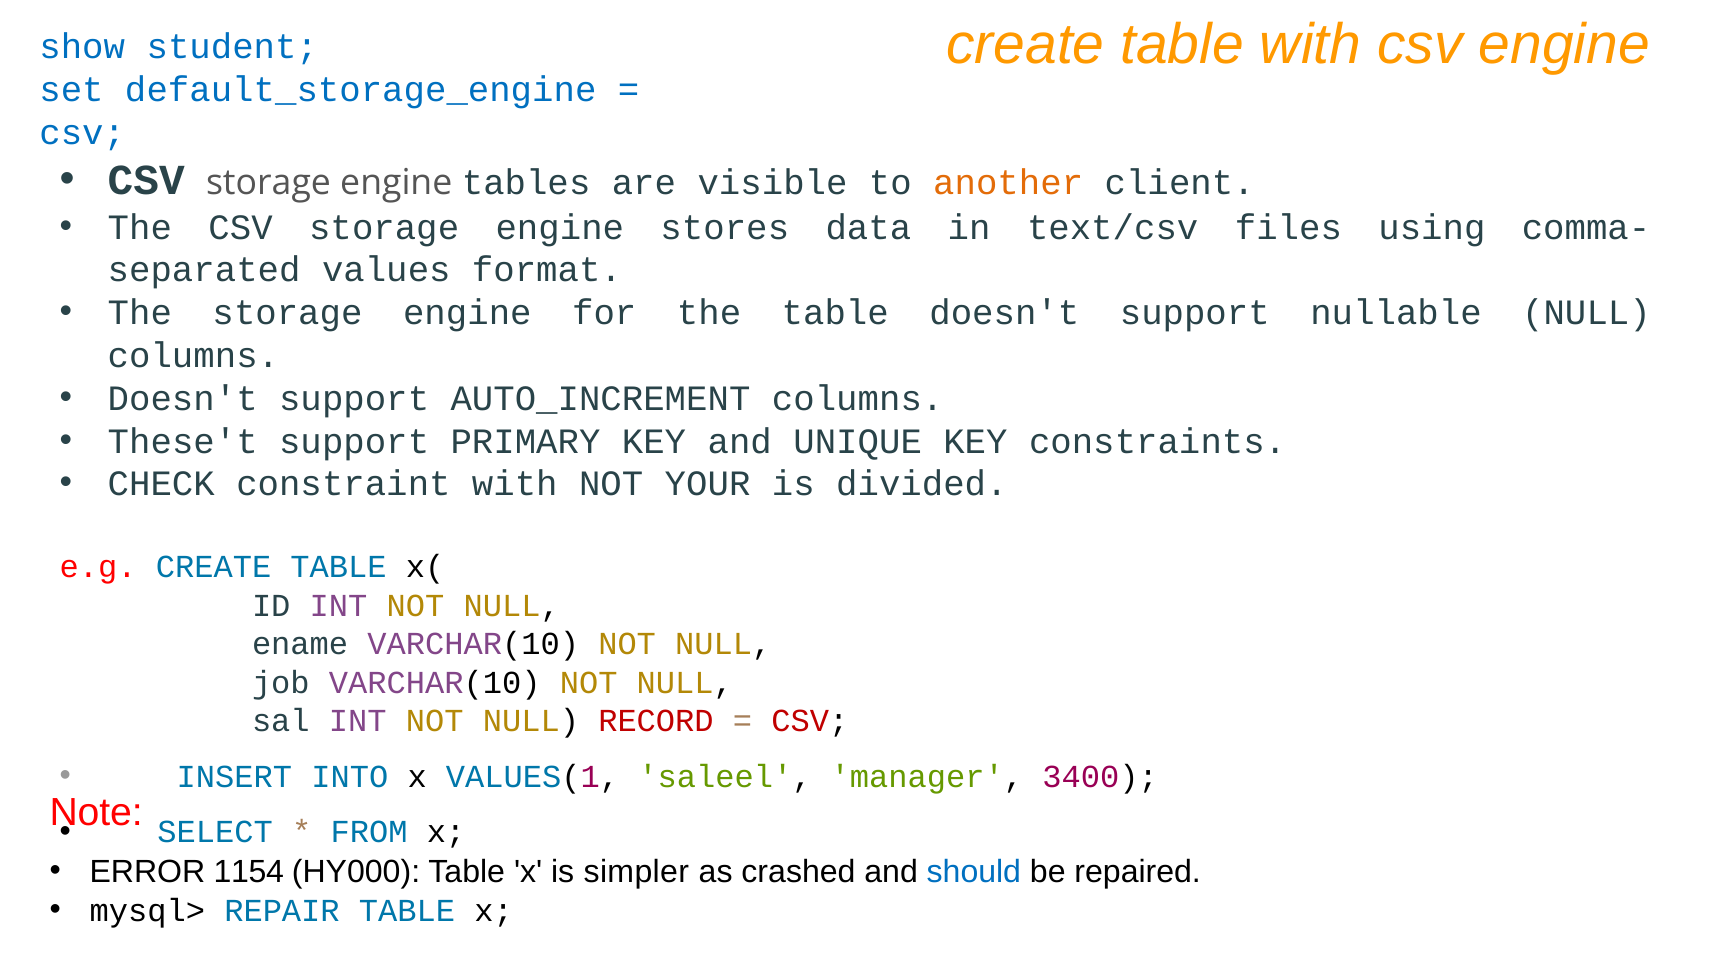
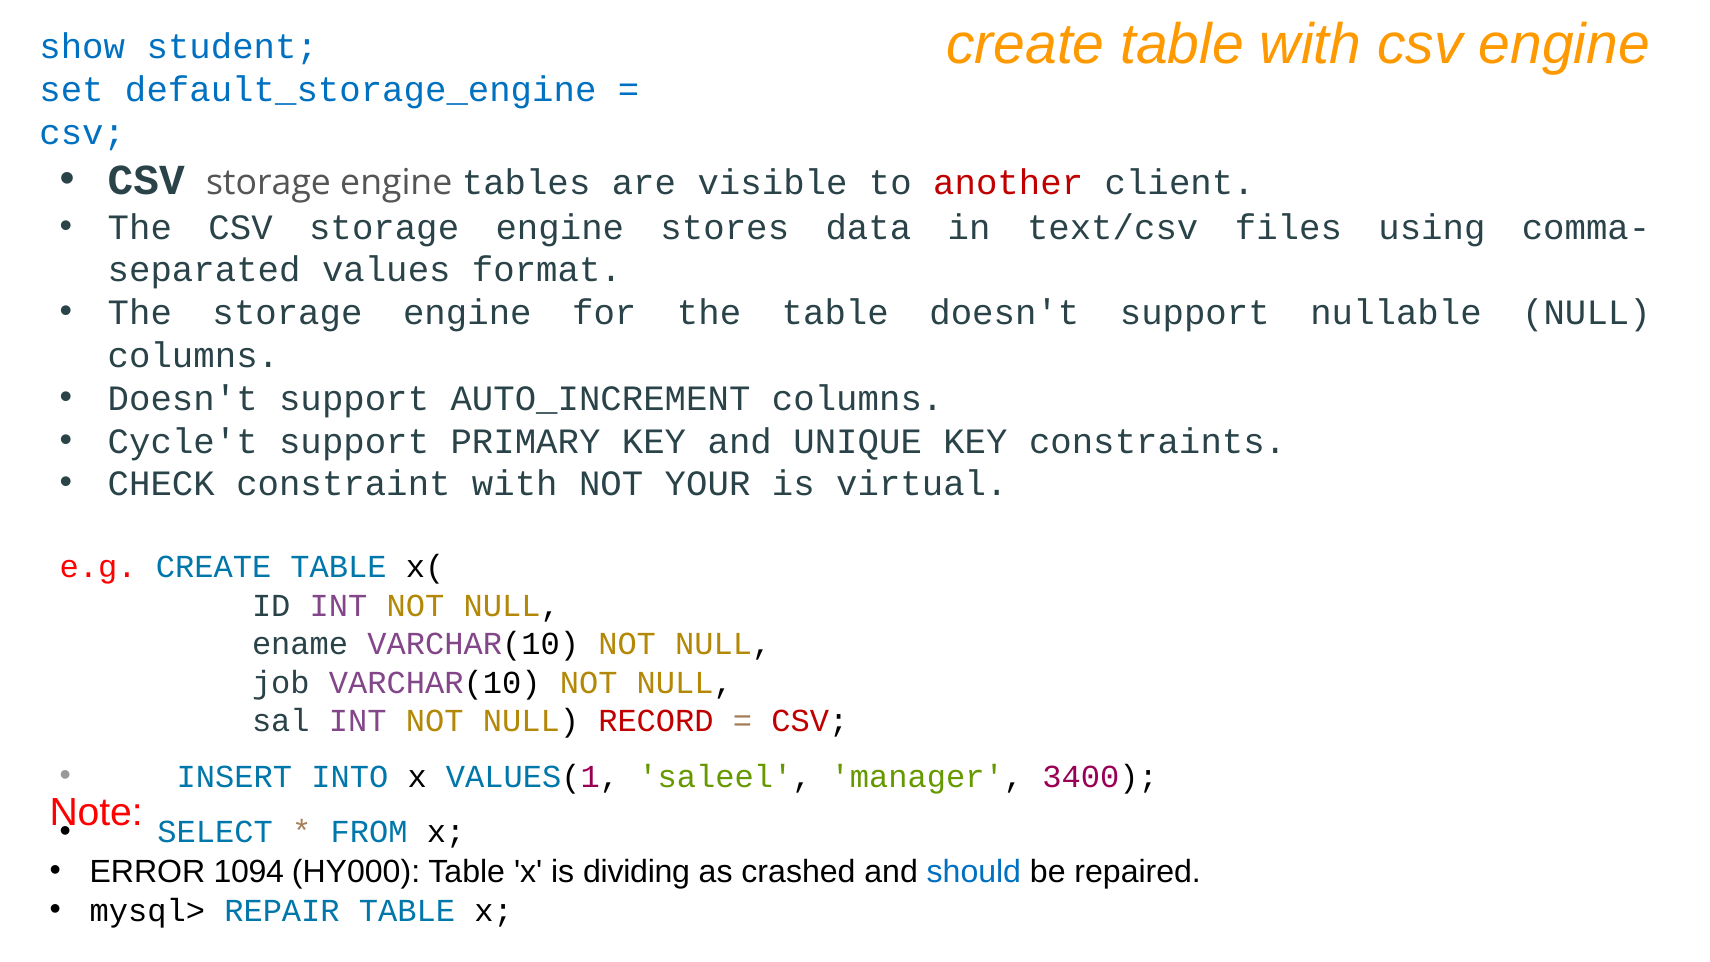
another colour: orange -> red (1008, 183)
These't: These't -> Cycle't (183, 441)
divided: divided -> virtual (922, 484)
1154: 1154 -> 1094 (249, 872)
simpler: simpler -> dividing (637, 872)
